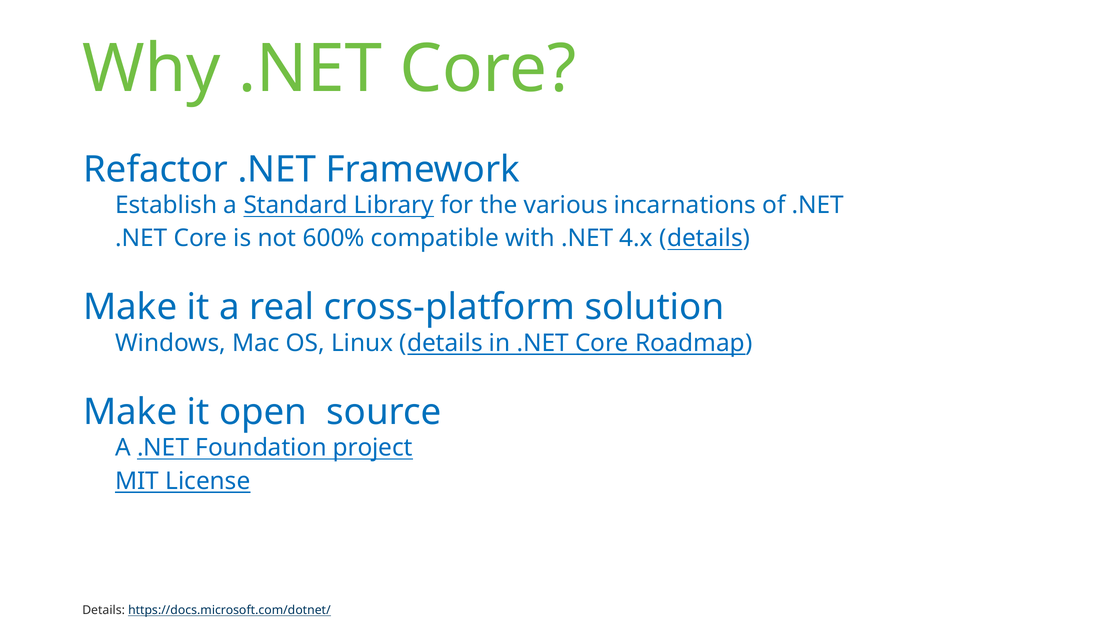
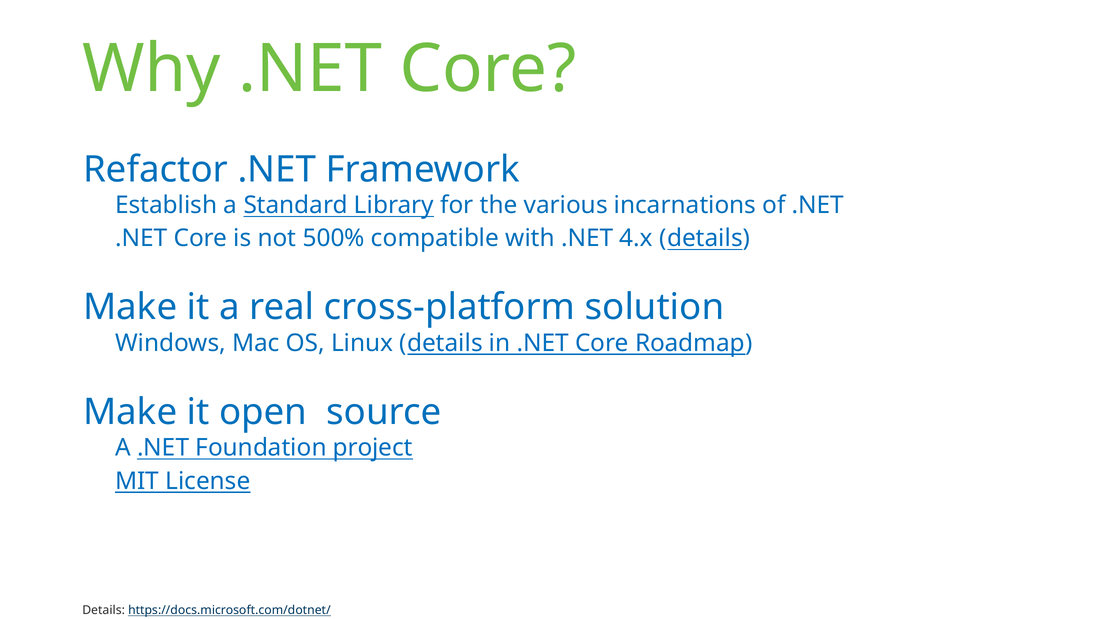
600%: 600% -> 500% (334, 239)
